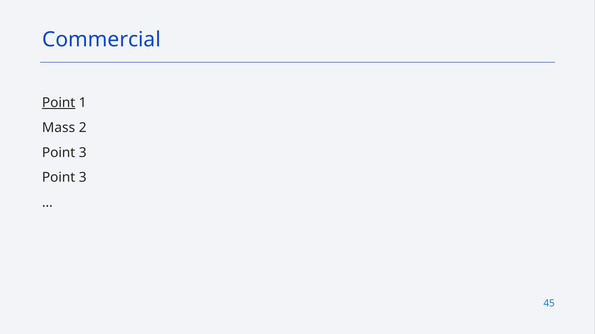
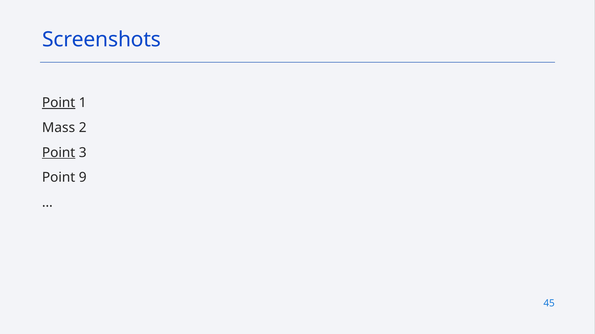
Commercial: Commercial -> Screenshots (102, 40)
Point underline: none -> present (59, 153)
3: 3 -> 9 (83, 178)
